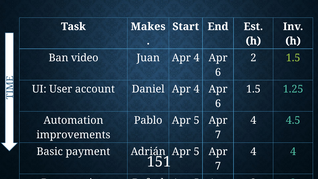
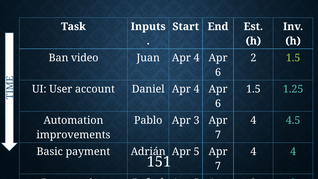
Makes: Makes -> Inputs (148, 27)
Pablo Apr 5: 5 -> 3 (197, 120)
